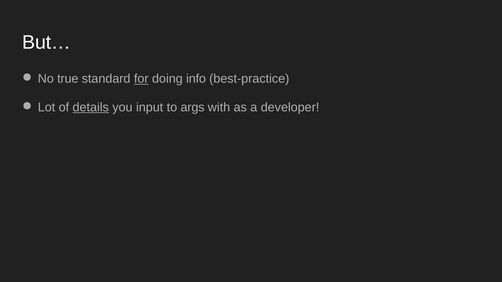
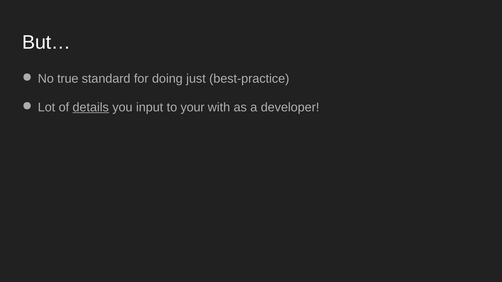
for underline: present -> none (141, 79)
info: info -> just (196, 79)
args: args -> your (193, 107)
